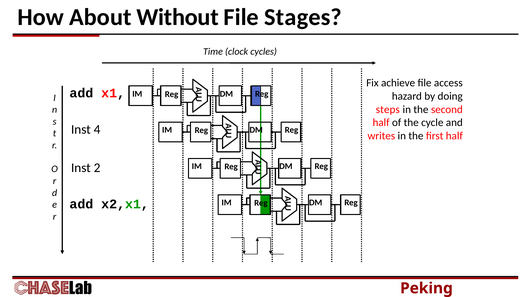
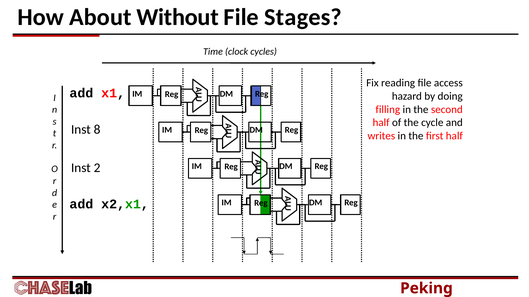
achieve: achieve -> reading (398, 83)
steps: steps -> filling (388, 110)
4: 4 -> 8 (97, 130)
